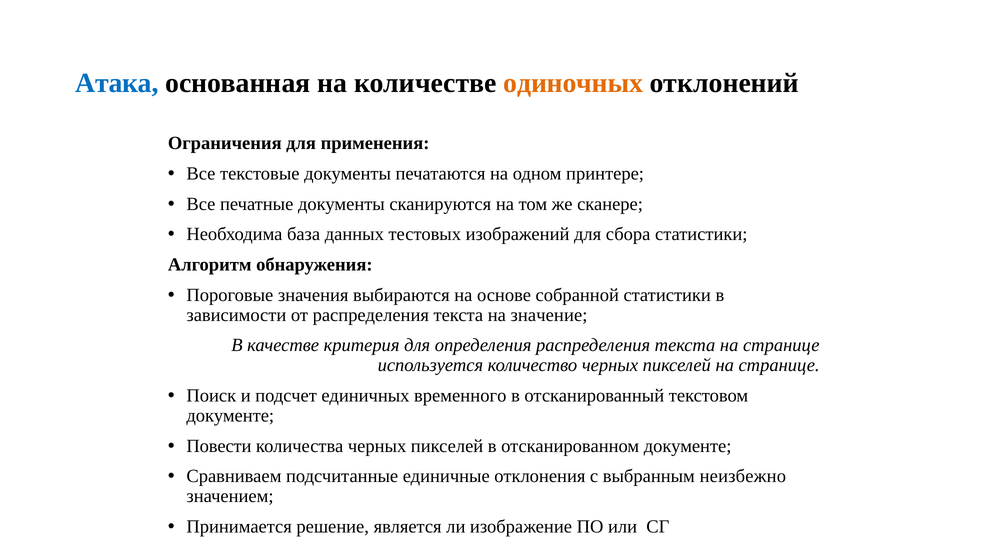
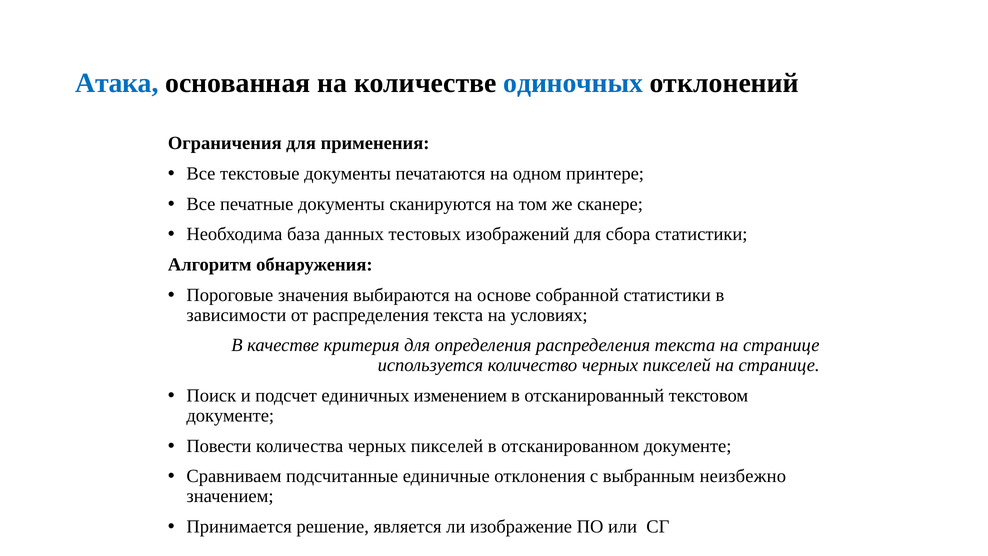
одиночных colour: orange -> blue (573, 83)
значение: значение -> условиях (549, 315)
временного: временного -> изменением (460, 395)
